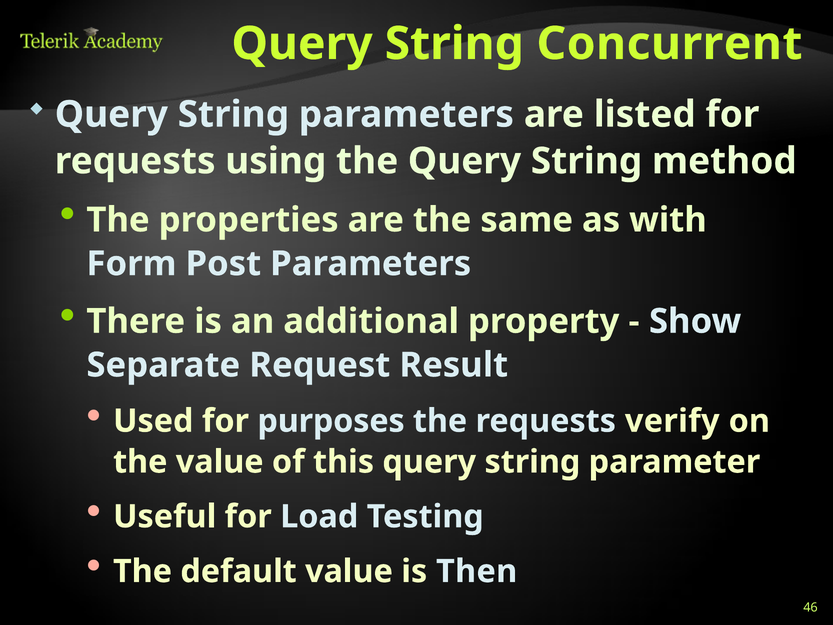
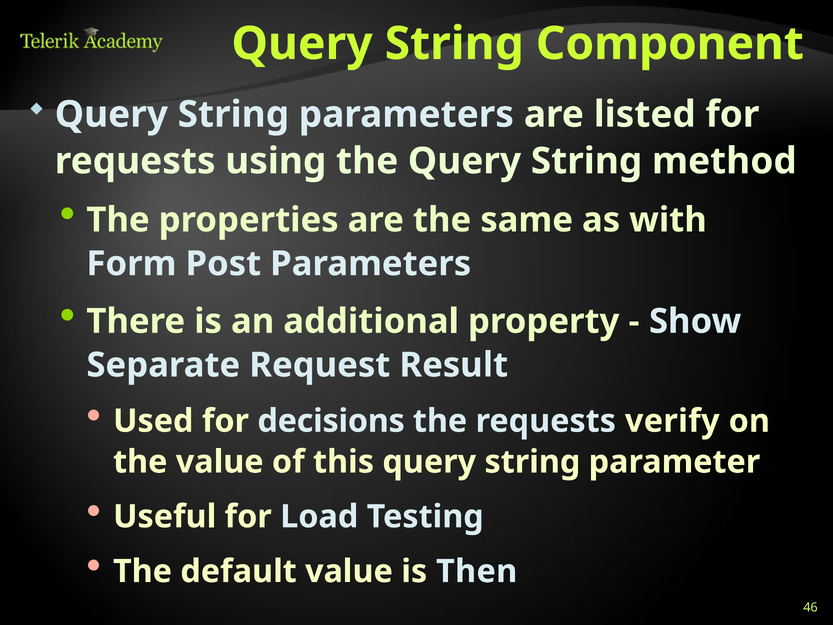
Concurrent: Concurrent -> Component (670, 44)
purposes: purposes -> decisions (331, 421)
